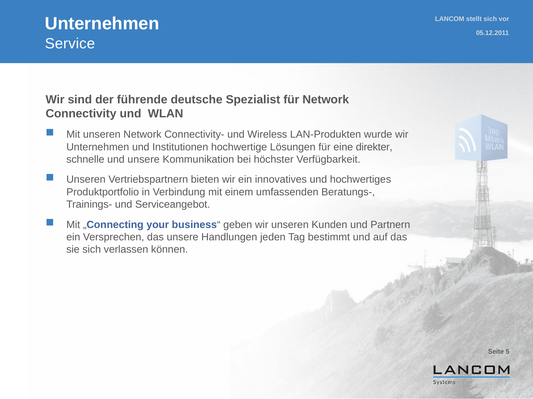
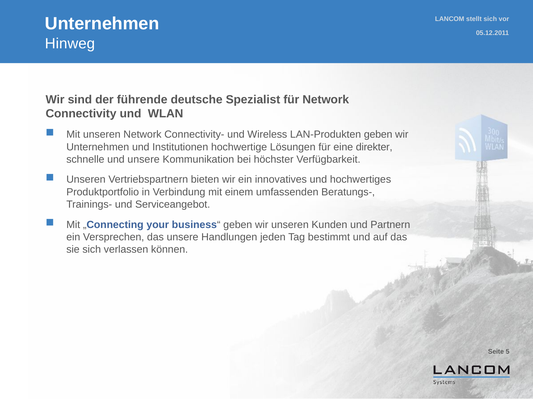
Service: Service -> Hinweg (70, 44)
LAN-Produkten wurde: wurde -> geben (378, 135)
